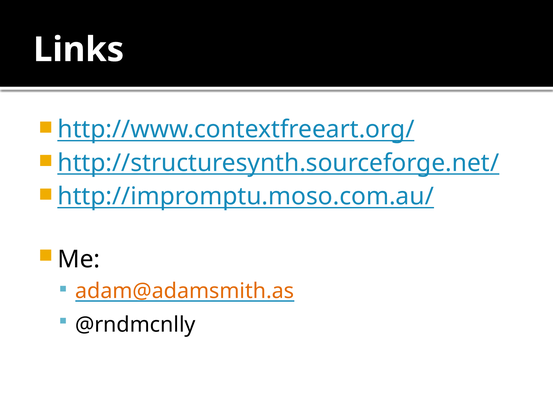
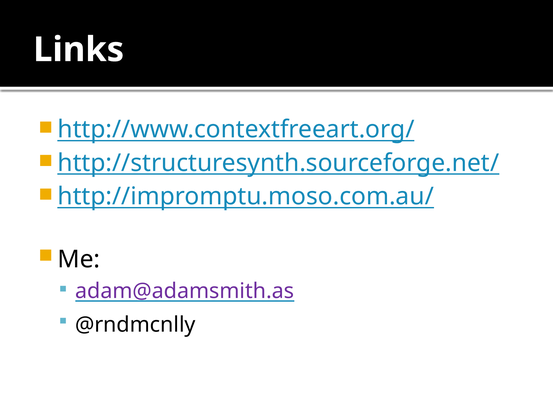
adam@adamsmith.as colour: orange -> purple (185, 291)
